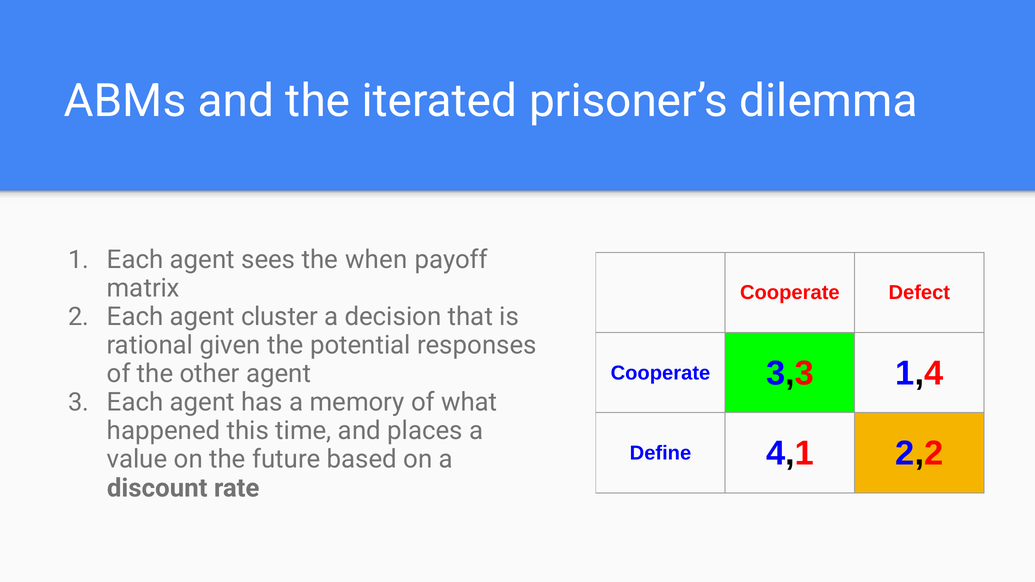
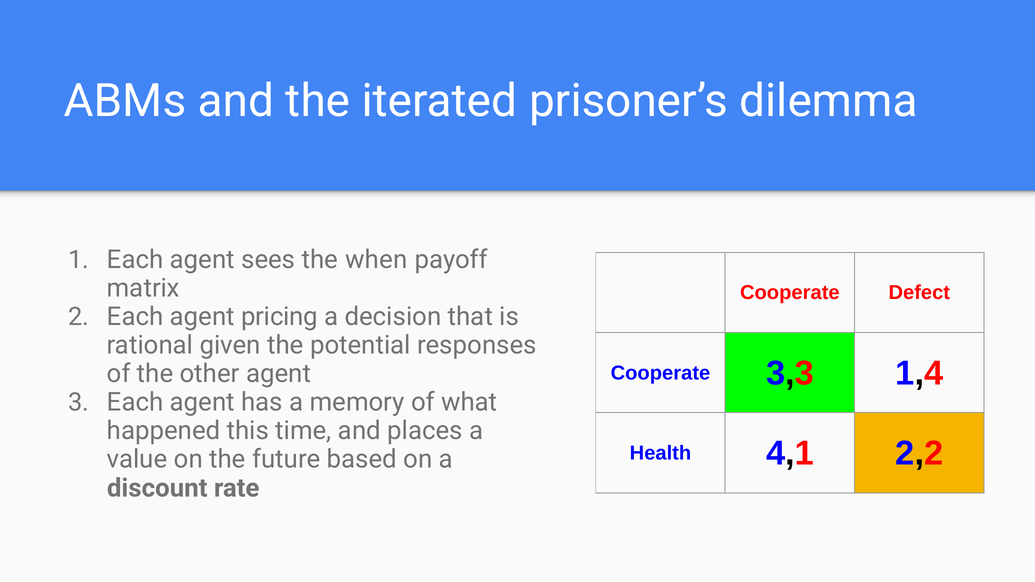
cluster: cluster -> pricing (280, 317)
Define: Define -> Health (660, 453)
